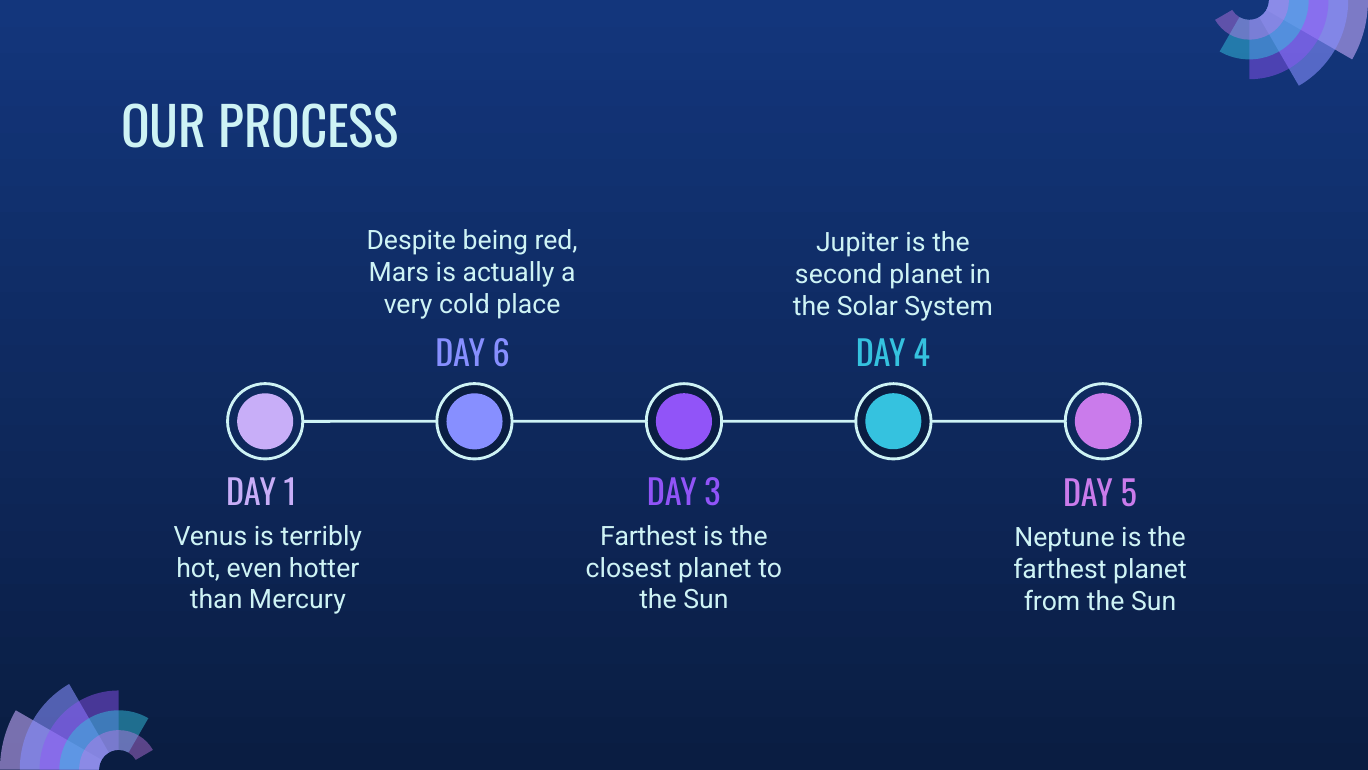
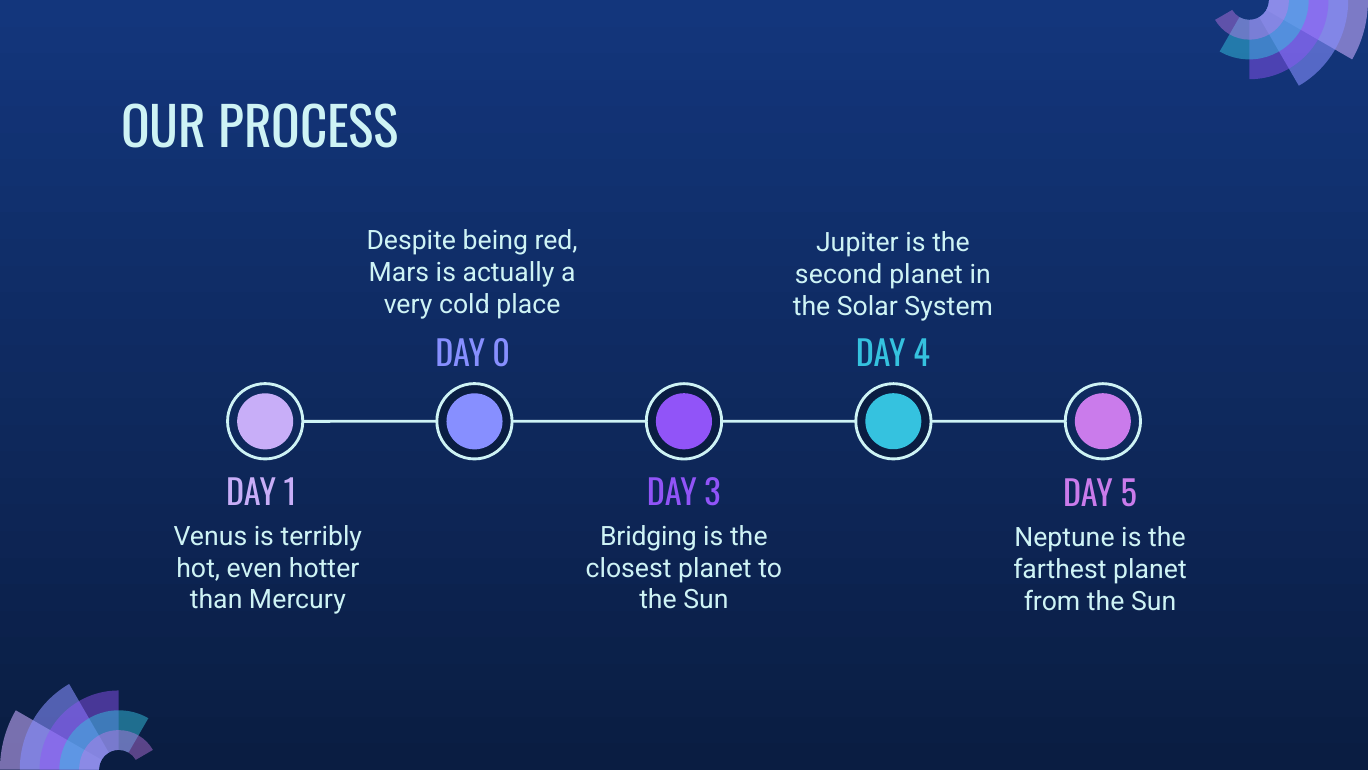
6: 6 -> 0 (501, 355)
Farthest: Farthest -> Bridging (648, 536)
